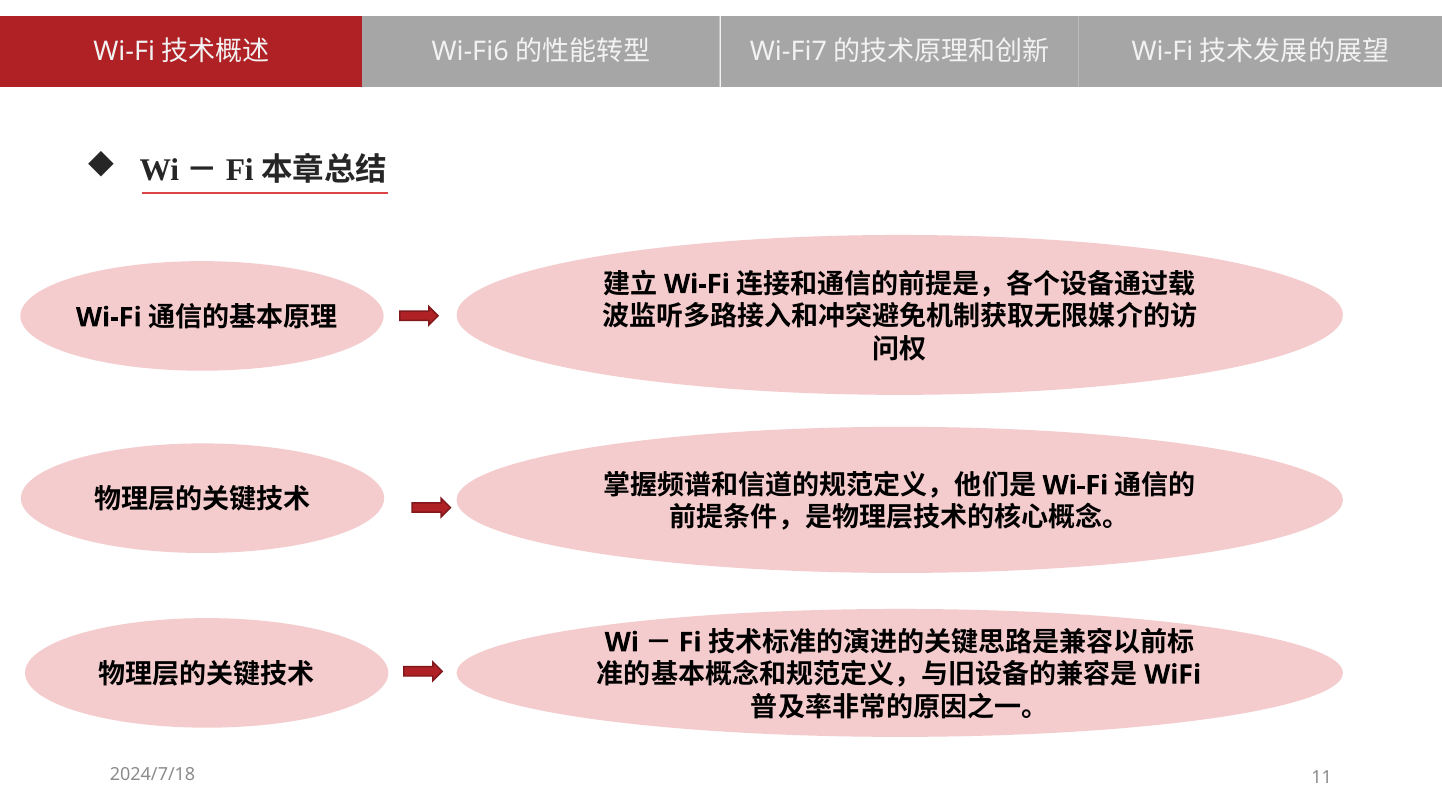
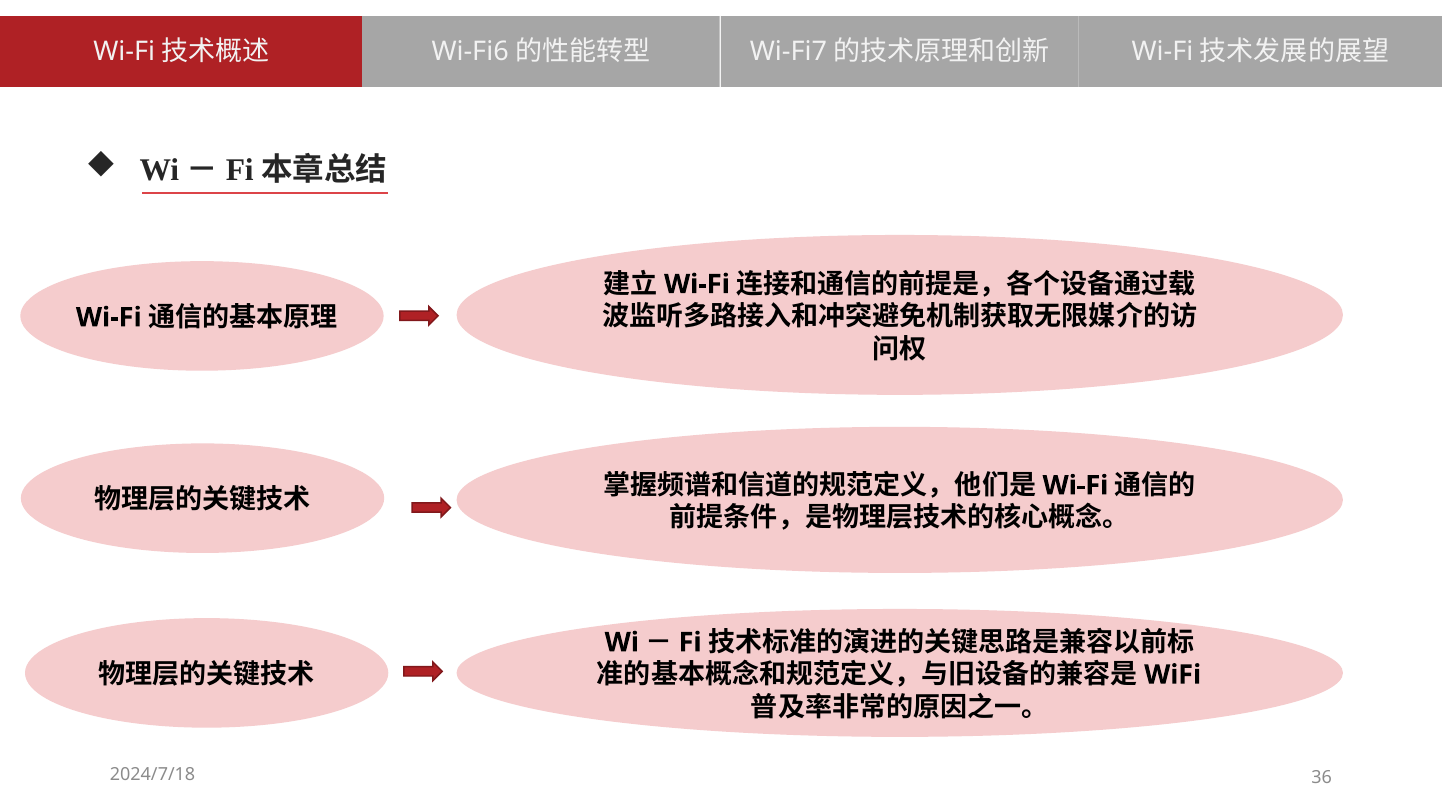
11: 11 -> 36 (1322, 778)
